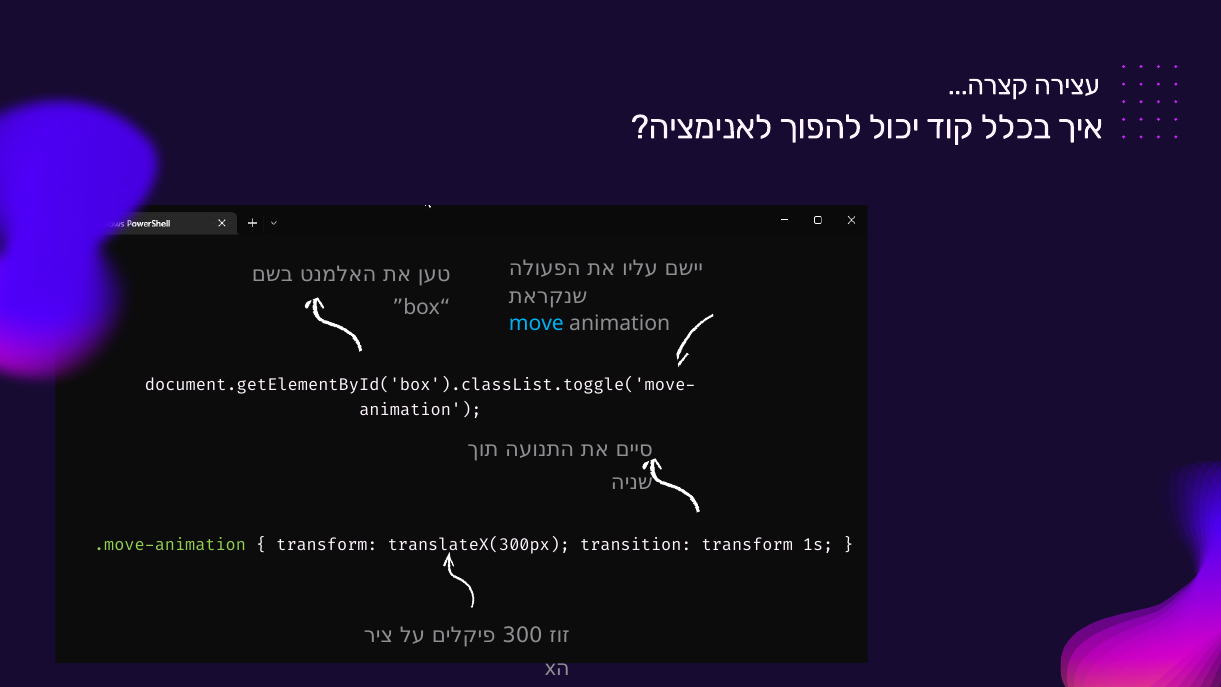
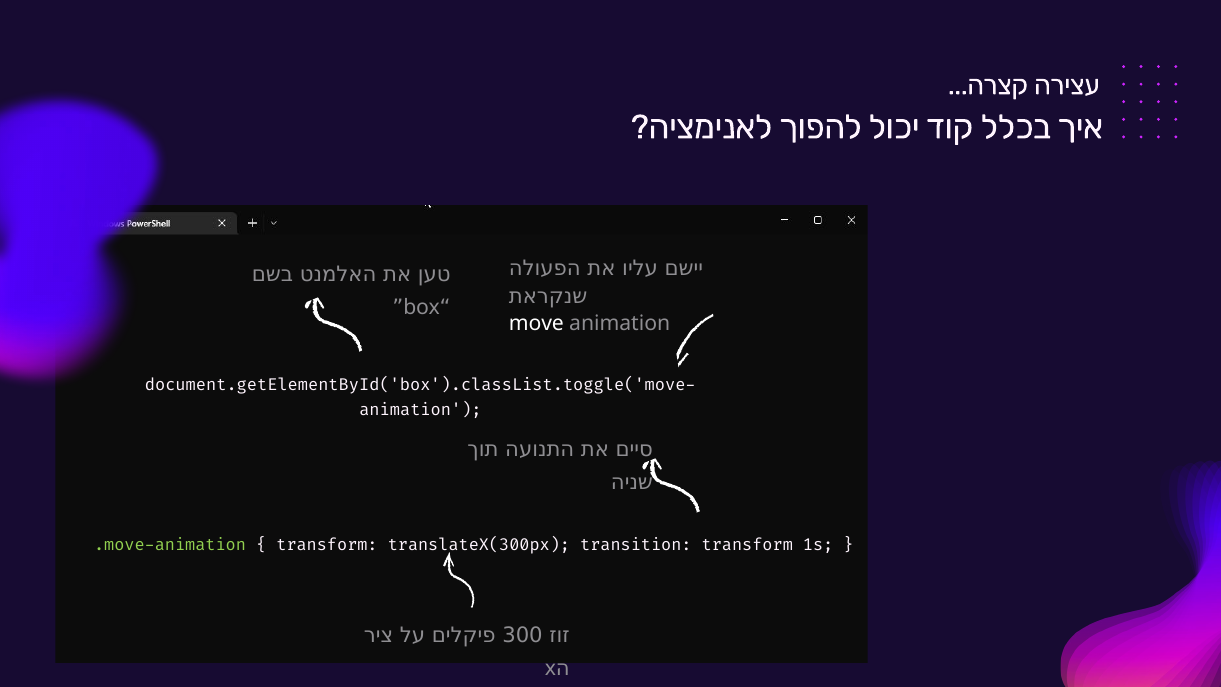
move colour: light blue -> white (536, 324)
